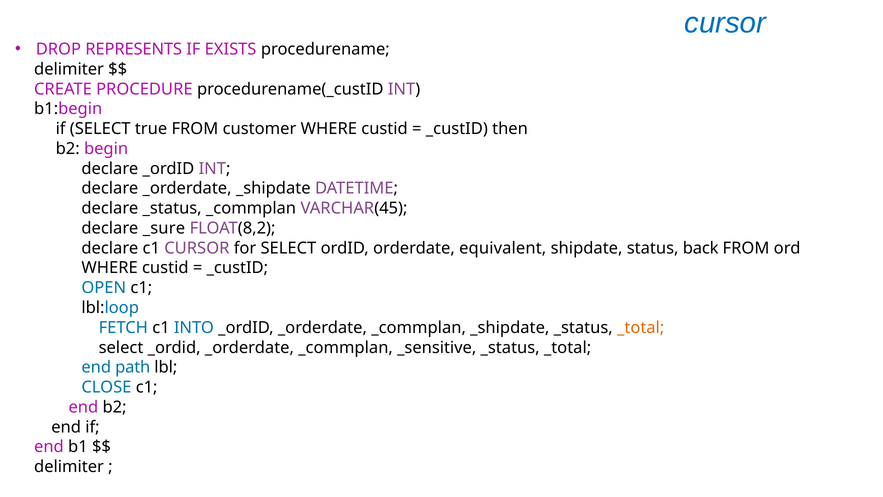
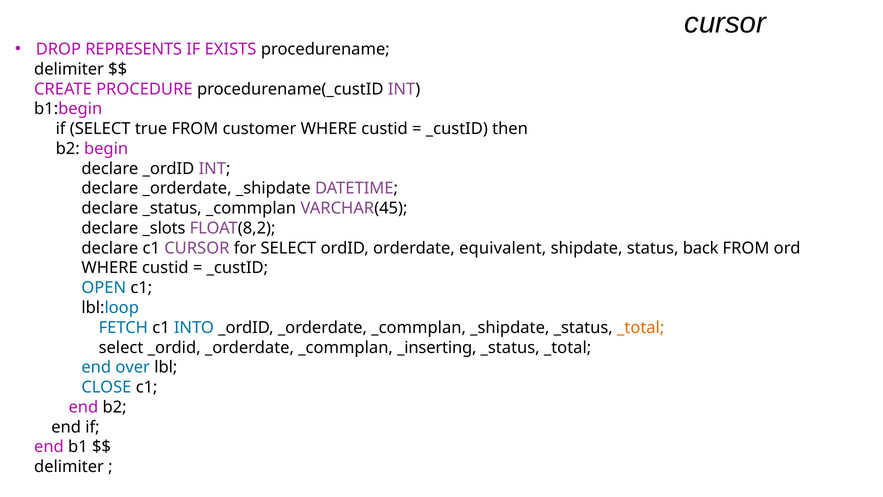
cursor colour: blue -> black (725, 23)
_sure: _sure -> _slots (164, 228)
_sensitive: _sensitive -> _inserting (437, 347)
path: path -> over (133, 367)
